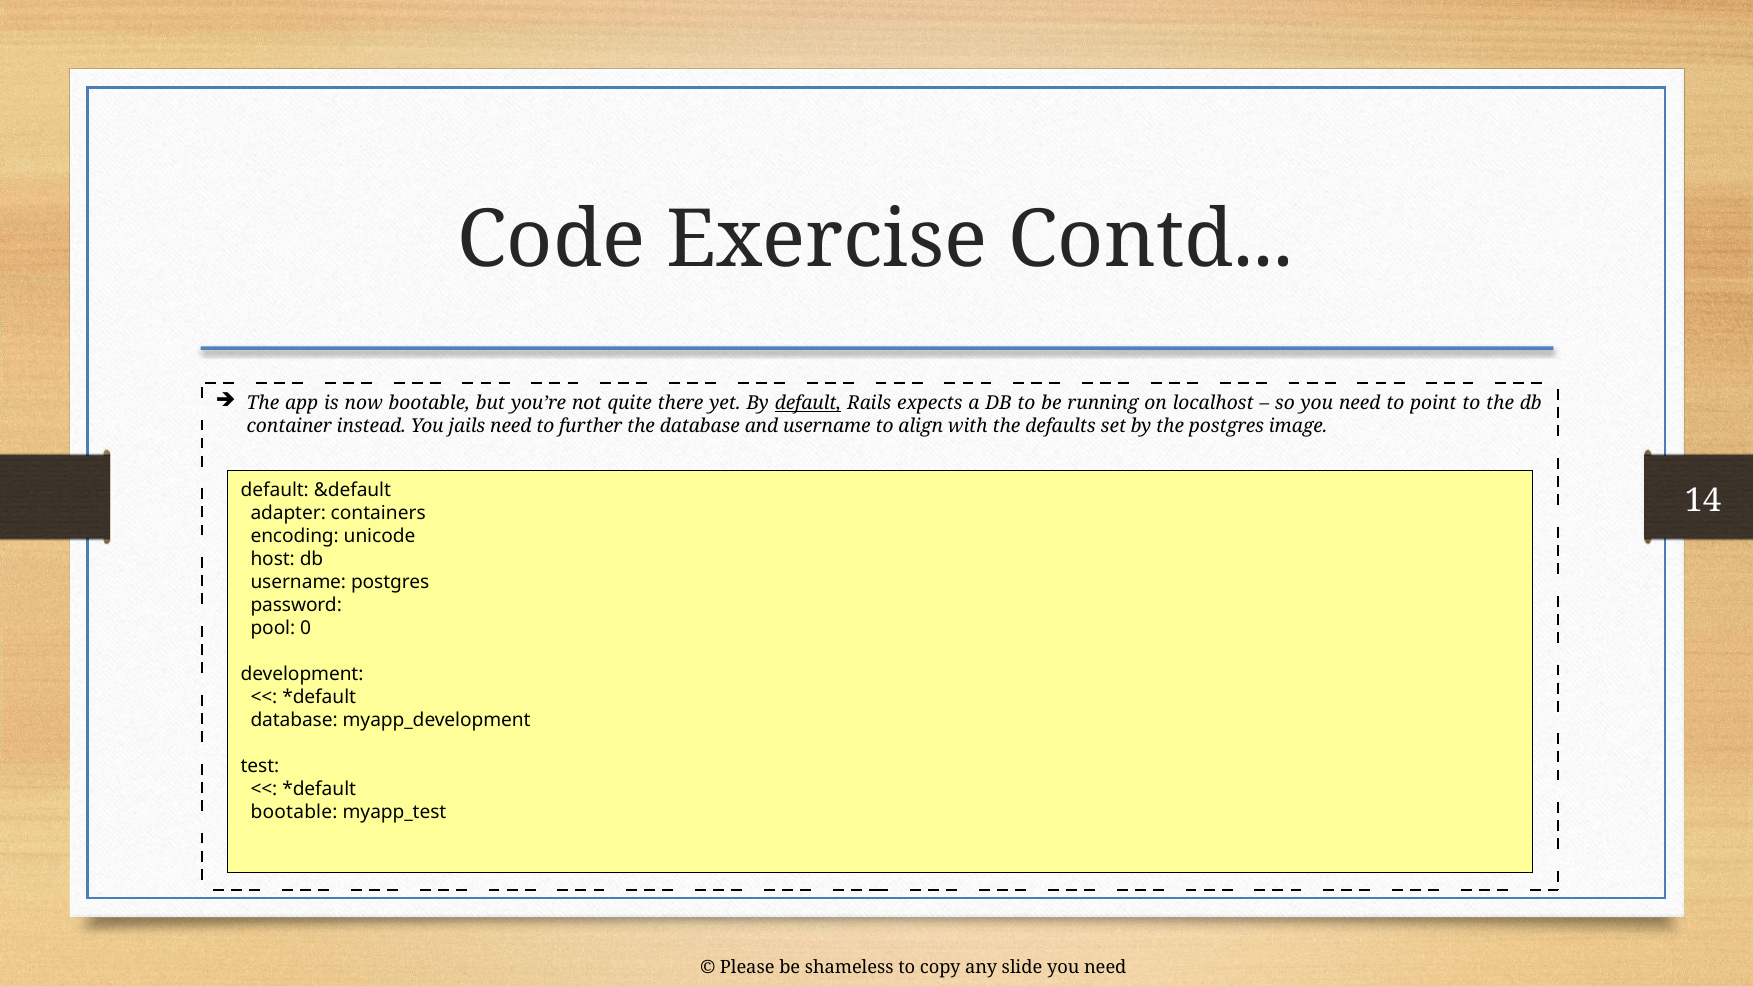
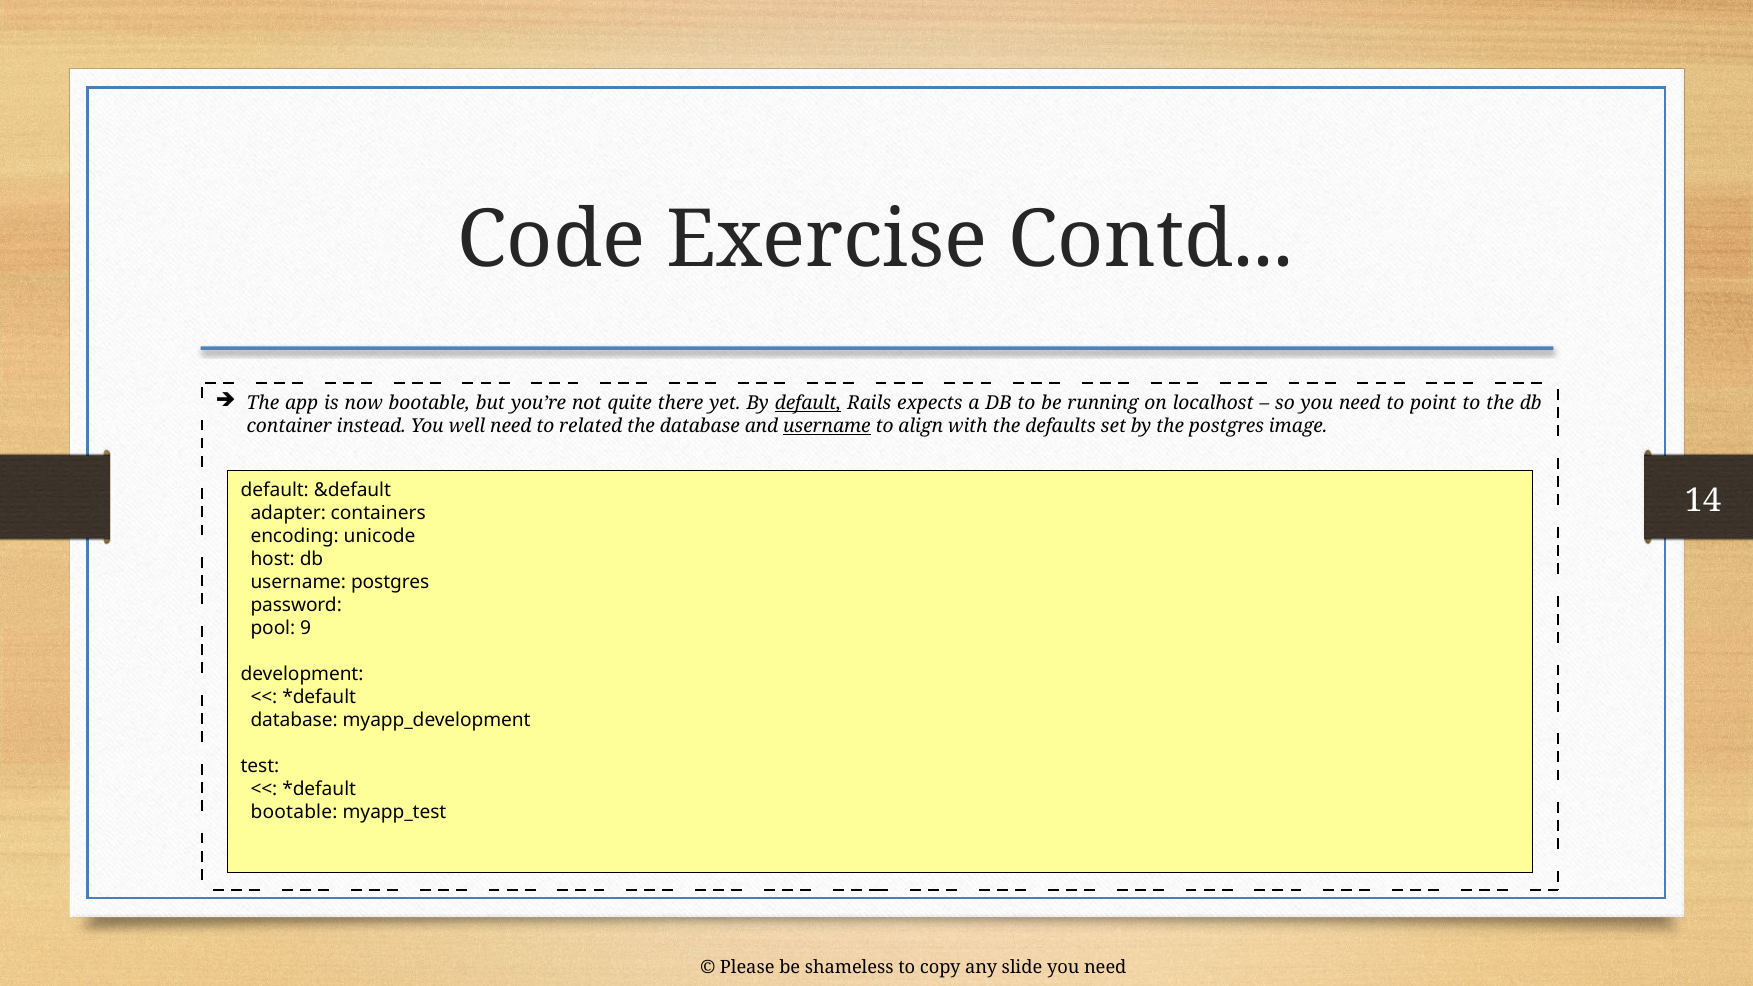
jails: jails -> well (467, 426)
further: further -> related (591, 426)
username underline: none -> present (827, 426)
0: 0 -> 9 (306, 628)
